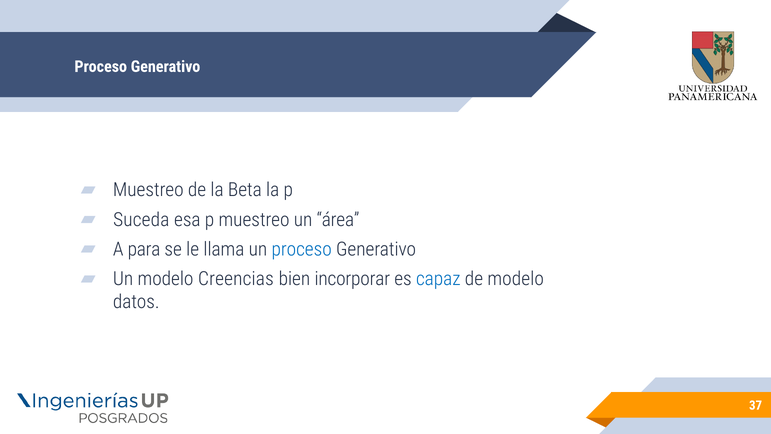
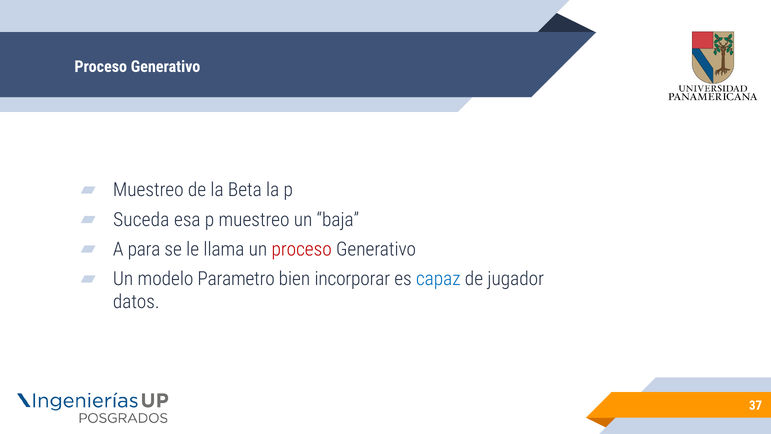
área: área -> baja (338, 220)
proceso colour: blue -> red (302, 249)
Creencias: Creencias -> Parametro (236, 279)
de modelo: modelo -> jugador (516, 279)
